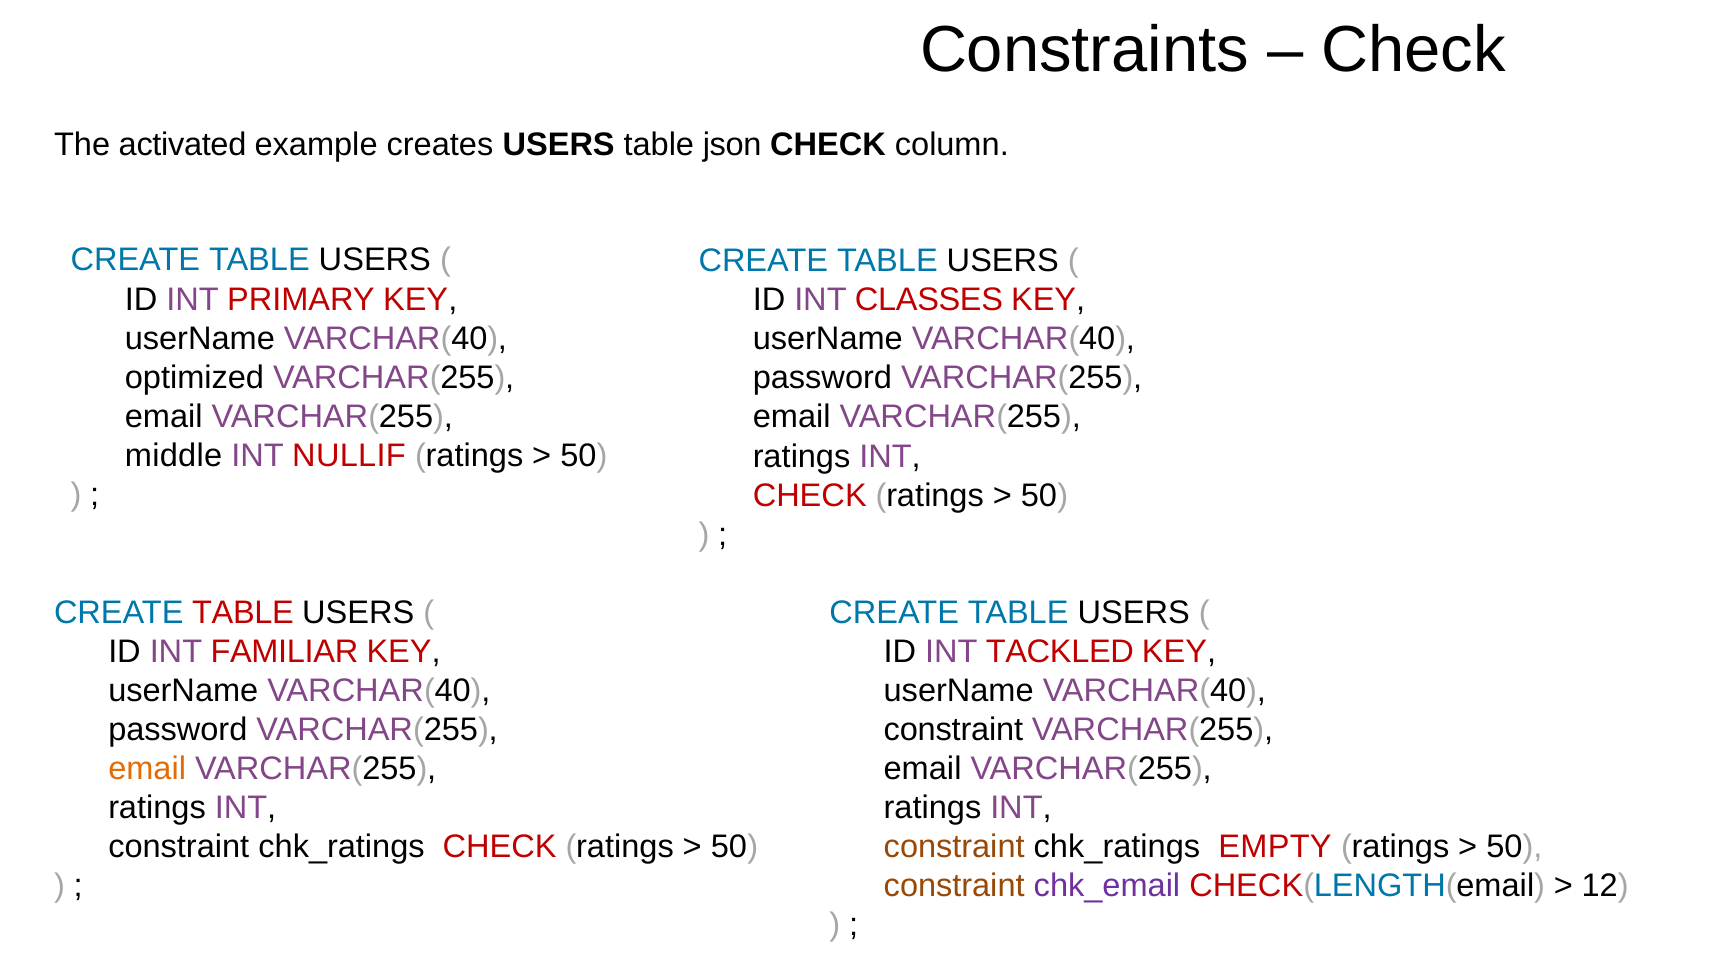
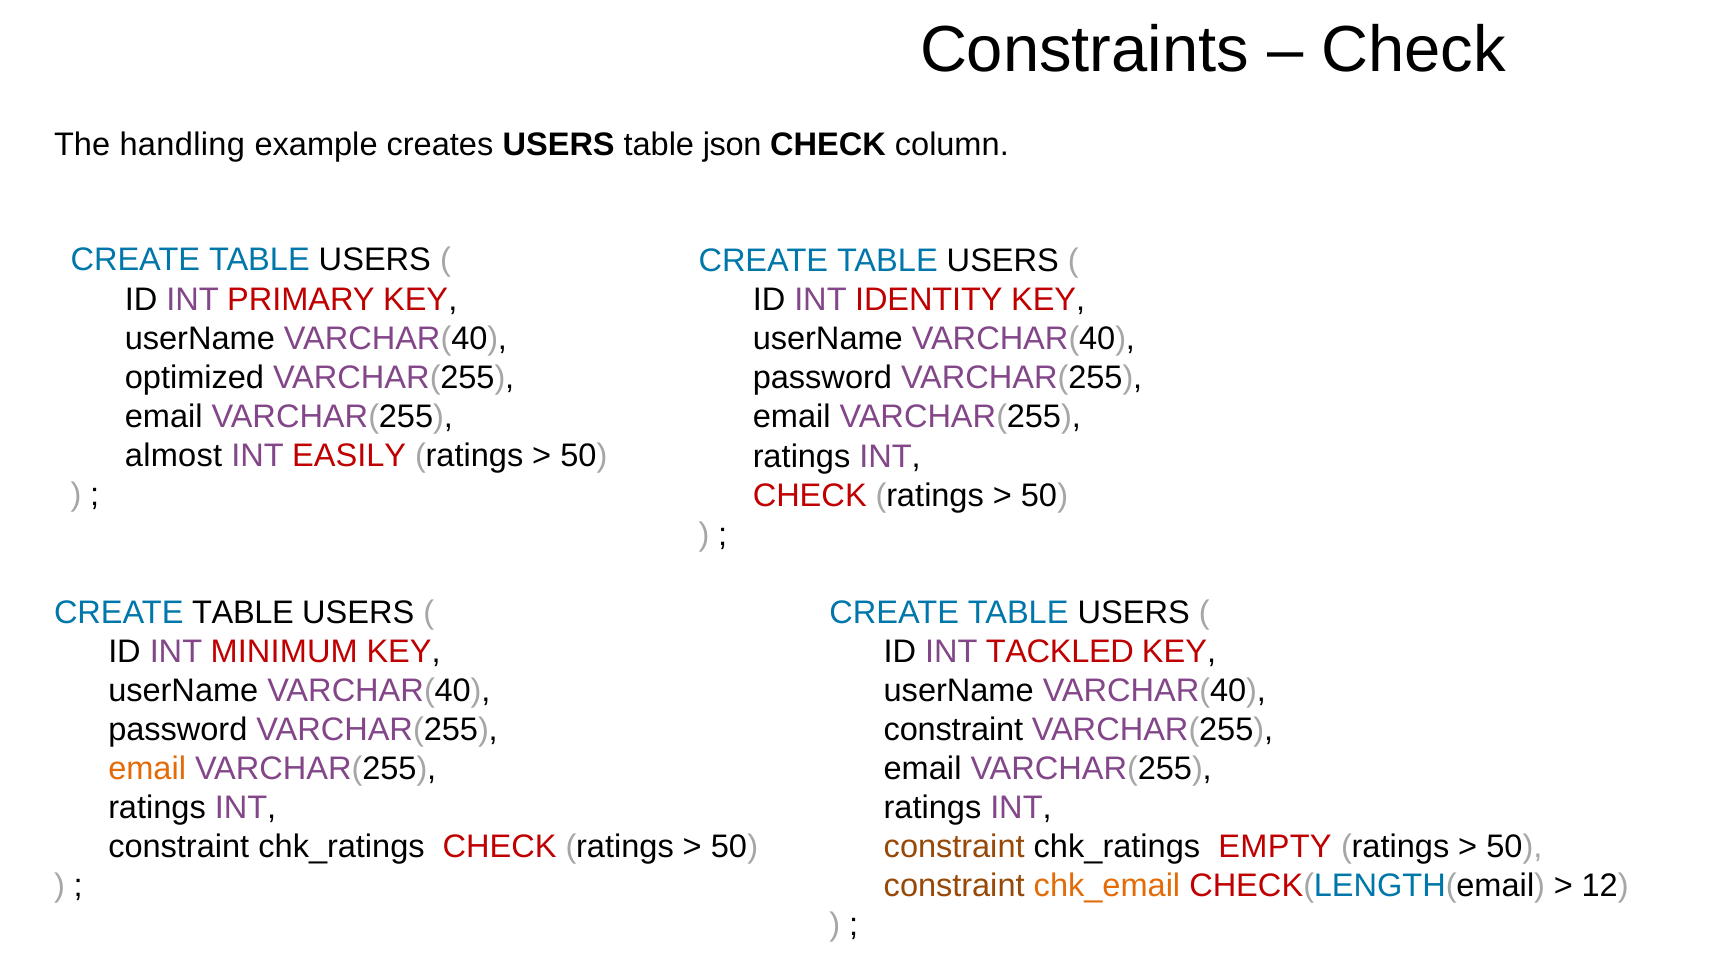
activated: activated -> handling (182, 145)
CLASSES: CLASSES -> IDENTITY (929, 300)
middle: middle -> almost (174, 455)
NULLIF: NULLIF -> EASILY (349, 455)
TABLE colour: red -> black (243, 612)
FAMILIAR: FAMILIAR -> MINIMUM (284, 651)
chk_email colour: purple -> orange (1107, 886)
